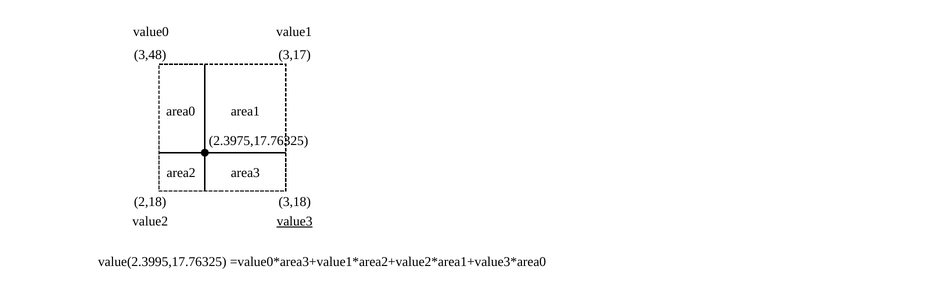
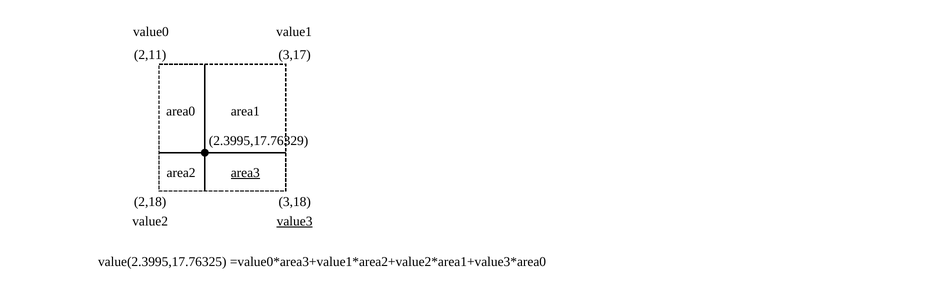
3,48: 3,48 -> 2,11 (150, 55)
2.3975,17.76325: 2.3975,17.76325 -> 2.3995,17.76329 (259, 141)
area3 underline: none -> present (245, 173)
